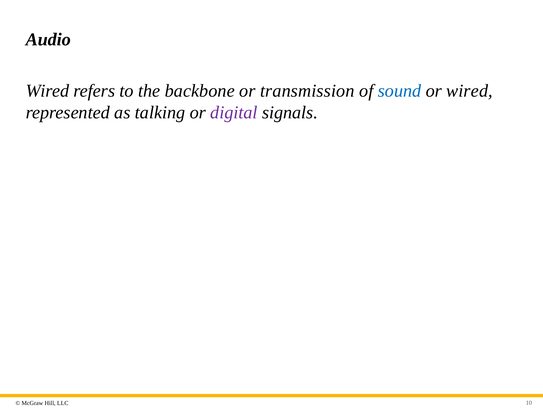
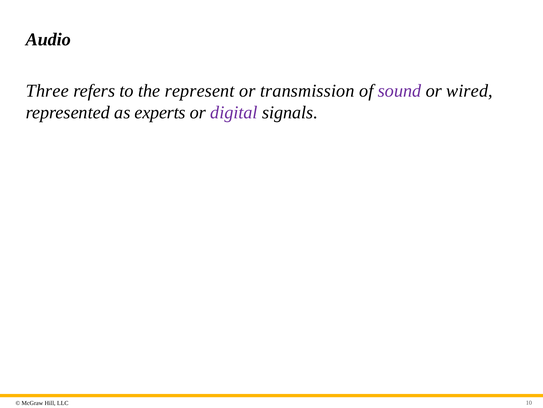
Wired: Wired -> Three (47, 91)
backbone: backbone -> represent (200, 91)
sound colour: blue -> purple (400, 91)
talking: talking -> experts (160, 112)
